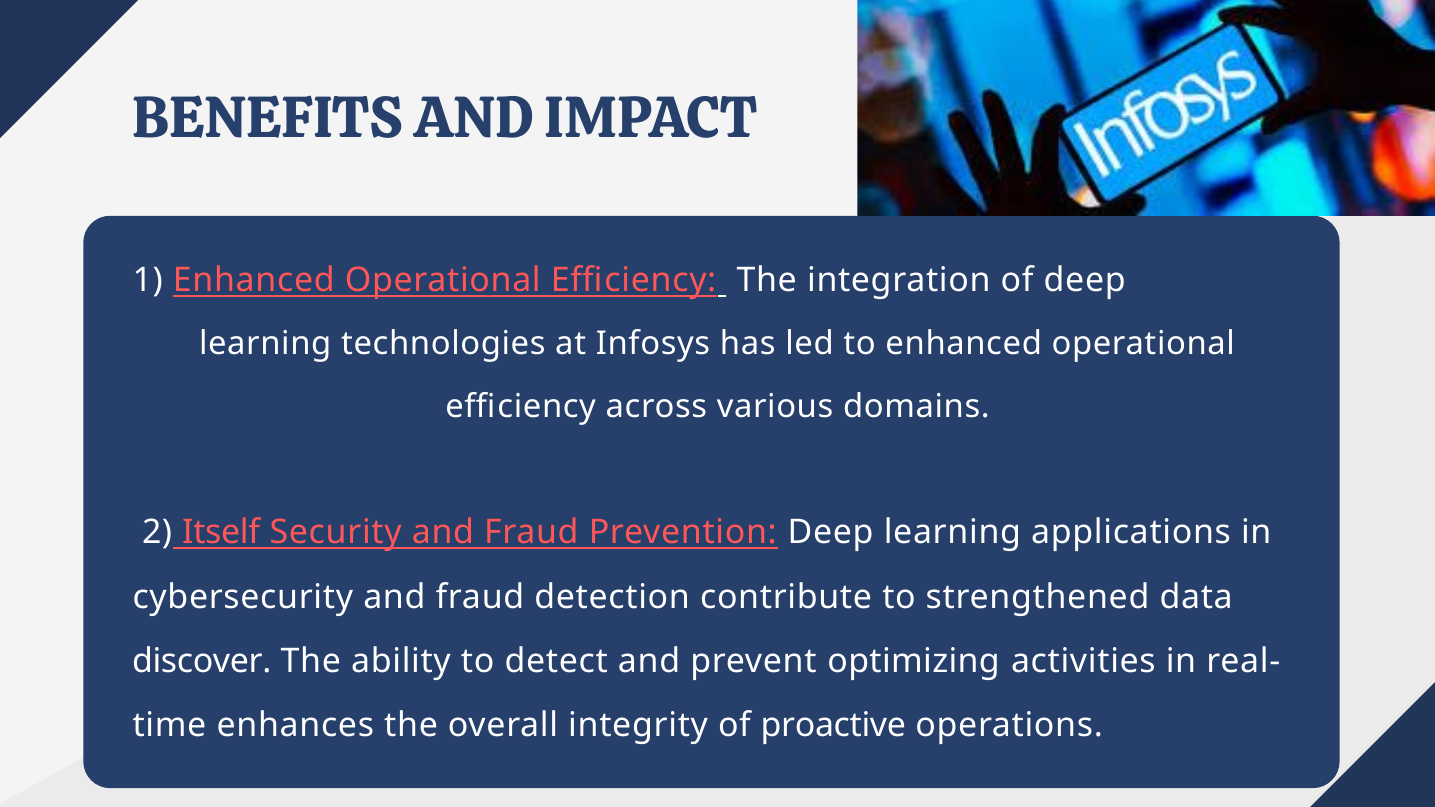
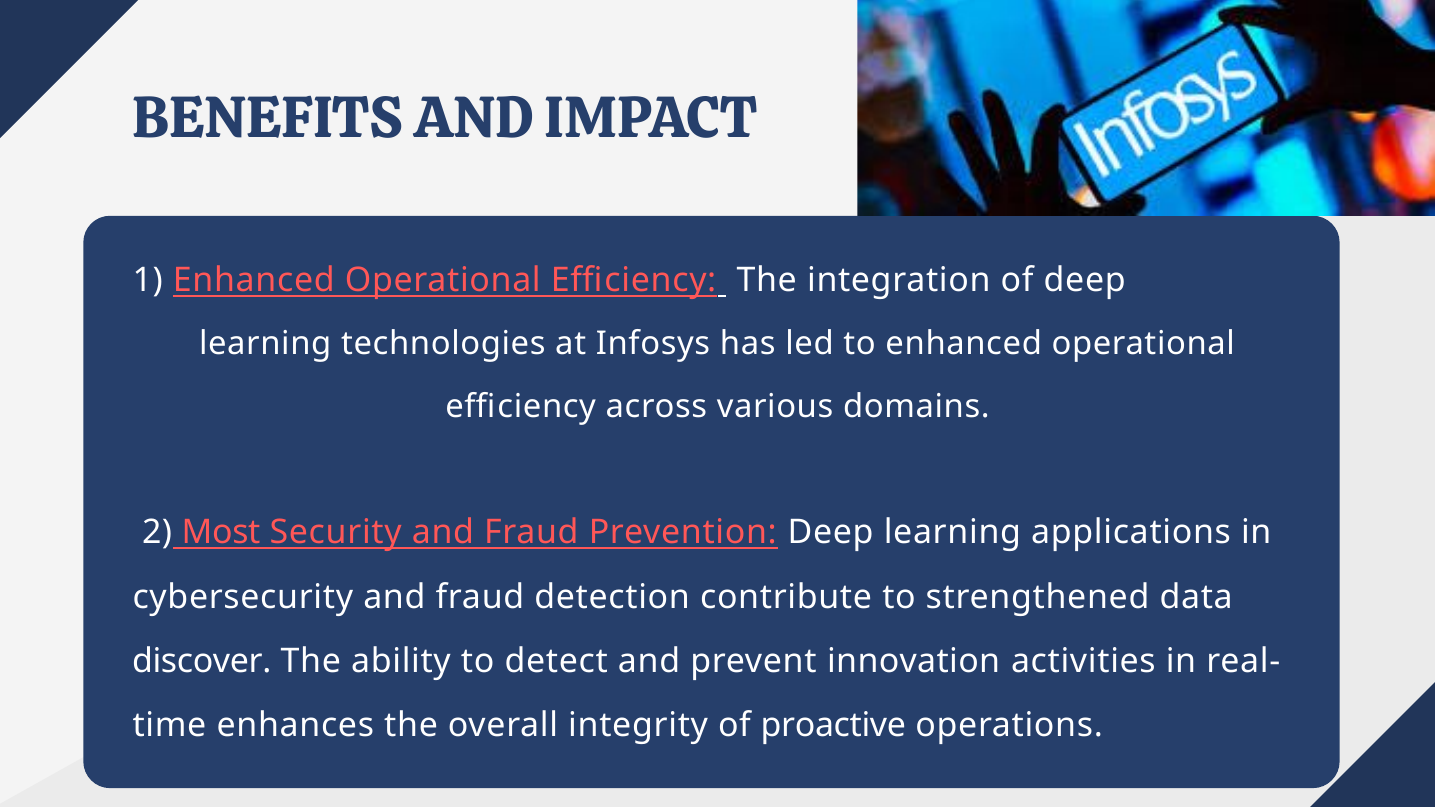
Itself: Itself -> Most (221, 533)
optimizing: optimizing -> innovation (914, 662)
